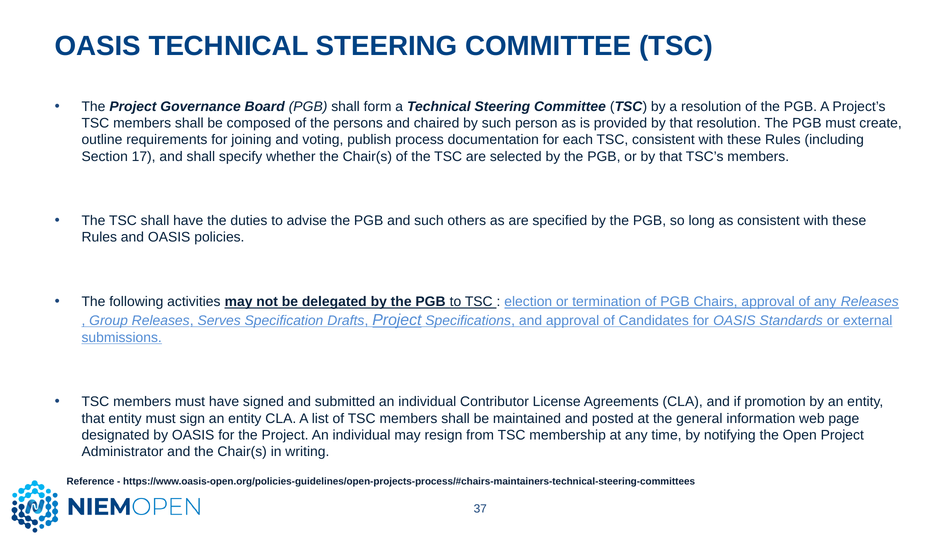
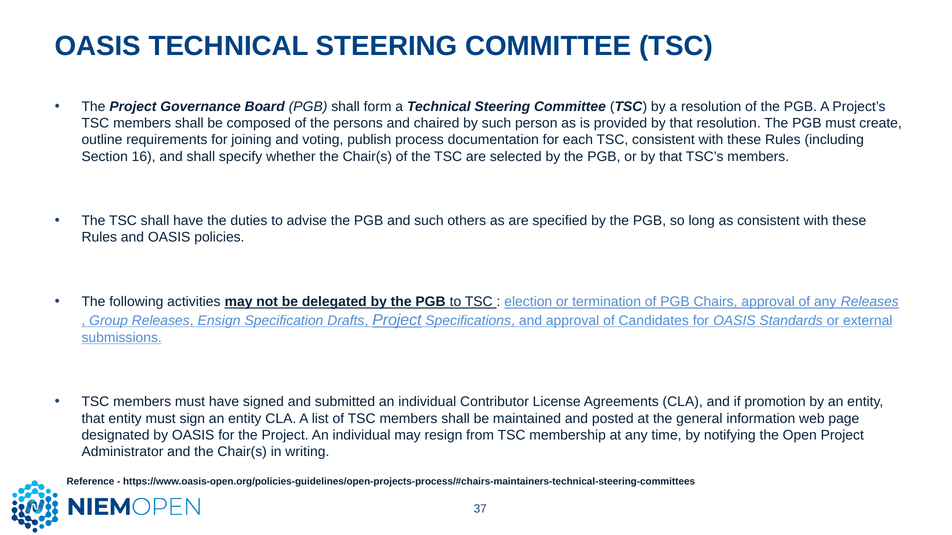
17: 17 -> 16 (144, 157)
Serves: Serves -> Ensign (219, 321)
